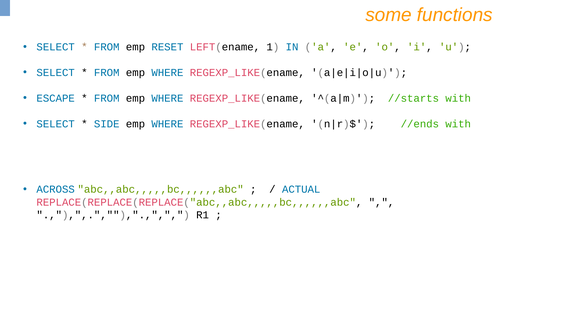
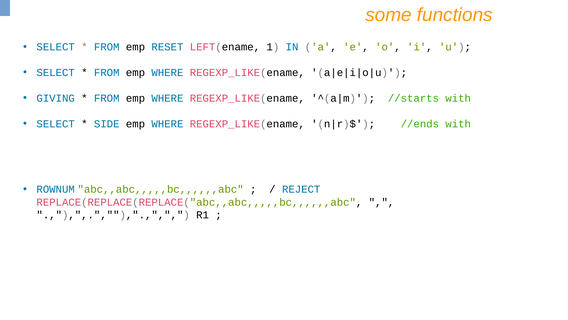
ESCAPE: ESCAPE -> GIVING (56, 98)
ACROSS: ACROSS -> ROWNUM (56, 189)
ACTUAL: ACTUAL -> REJECT (301, 189)
